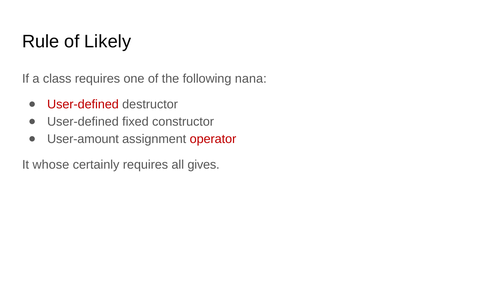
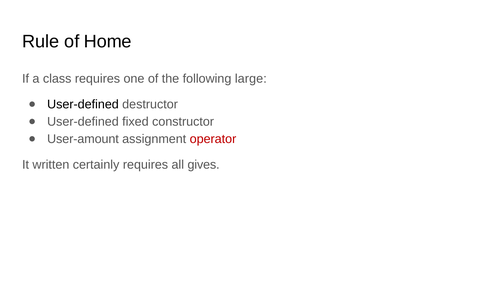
Likely: Likely -> Home (108, 42)
nana: nana -> large (251, 79)
User-defined colour: red -> black (83, 104)
whose: whose -> written (51, 165)
